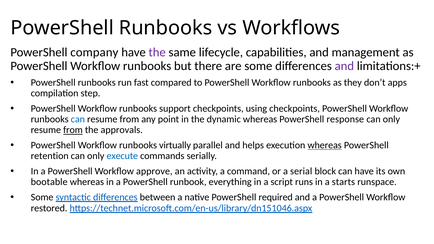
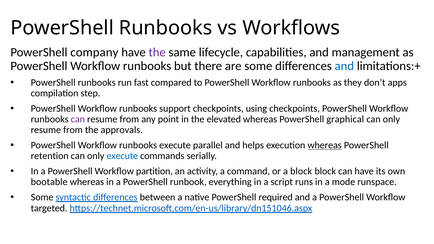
and colour: purple -> blue (344, 66)
can colour: blue -> purple (78, 119)
dynamic: dynamic -> elevated (224, 119)
response: response -> graphical (345, 119)
from underline: present -> none (73, 130)
runbooks virtually: virtually -> execute (175, 145)
approve: approve -> partition (154, 171)
a serial: serial -> block (301, 171)
starts: starts -> mode (343, 182)
restored: restored -> targeted (49, 208)
